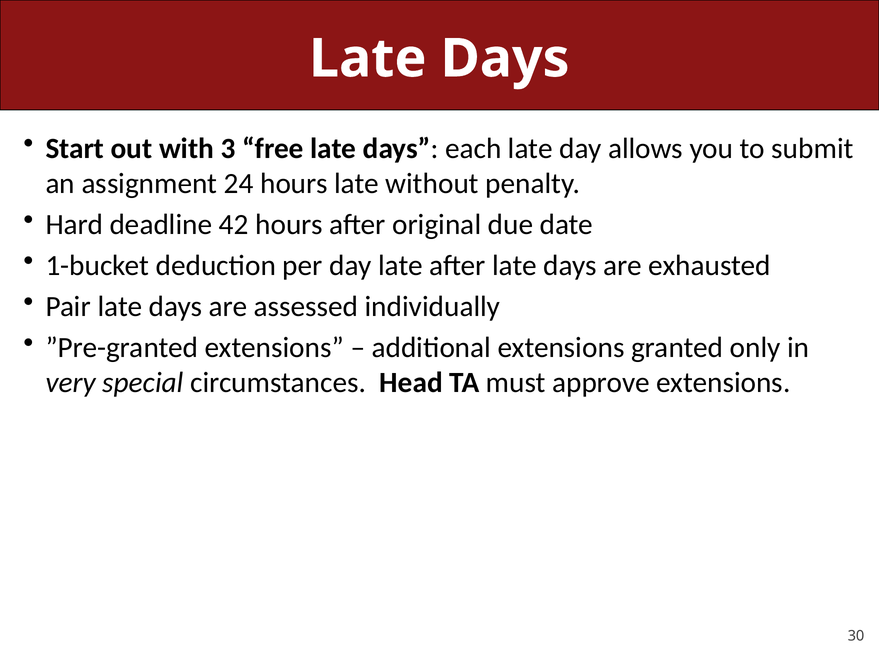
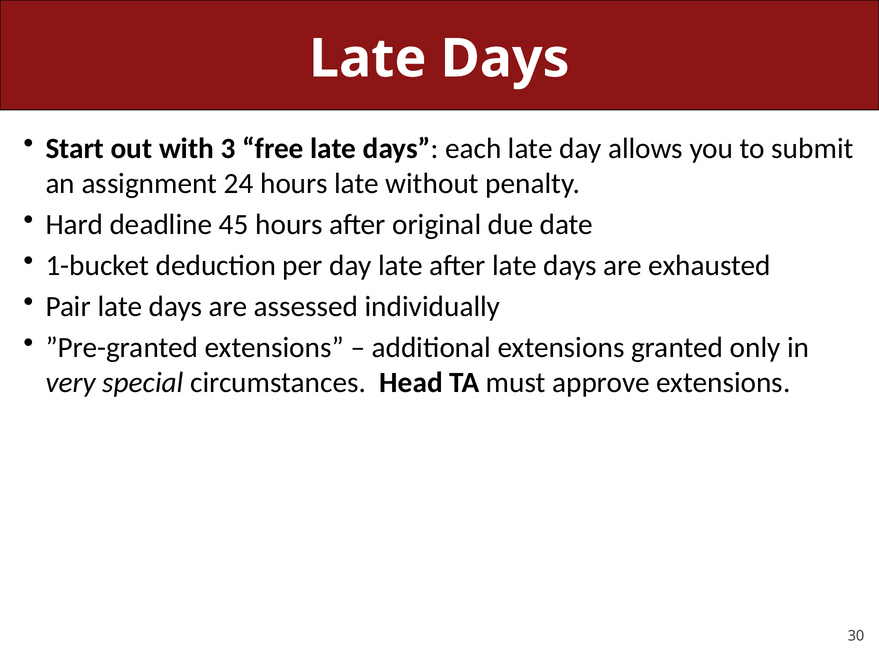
42: 42 -> 45 (234, 225)
